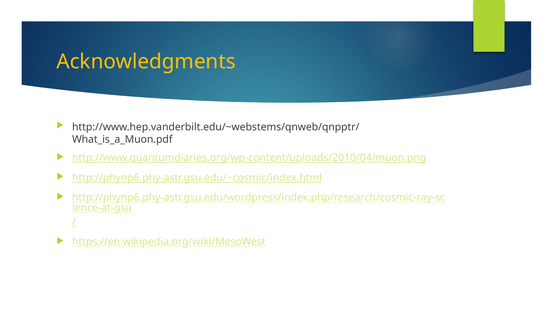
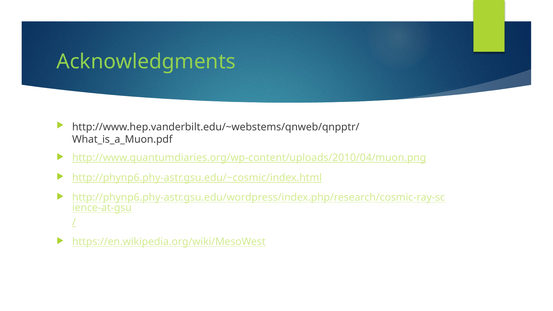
Acknowledgments colour: yellow -> light green (146, 62)
